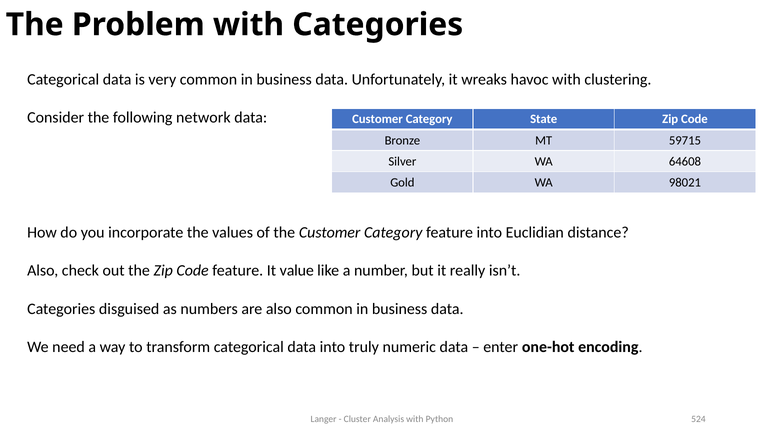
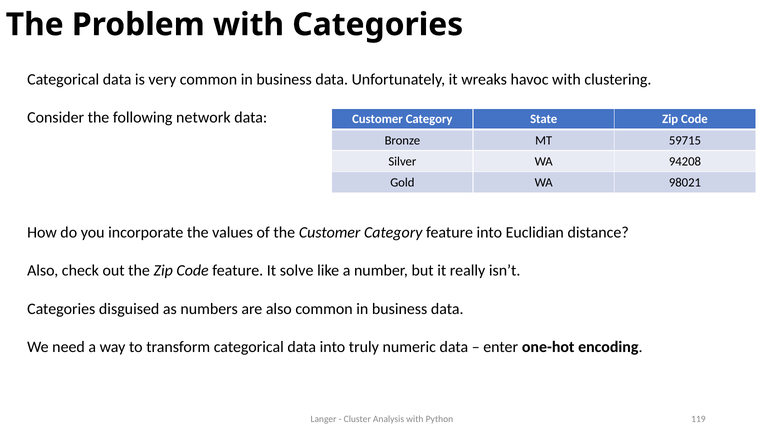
64608: 64608 -> 94208 (685, 161)
value: value -> solve (297, 270)
524: 524 -> 119 (698, 419)
